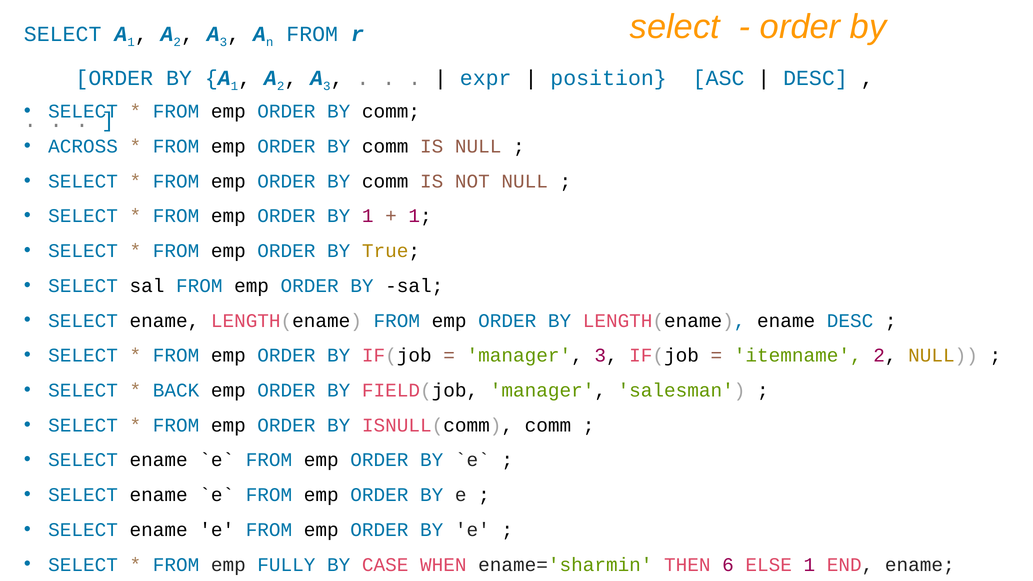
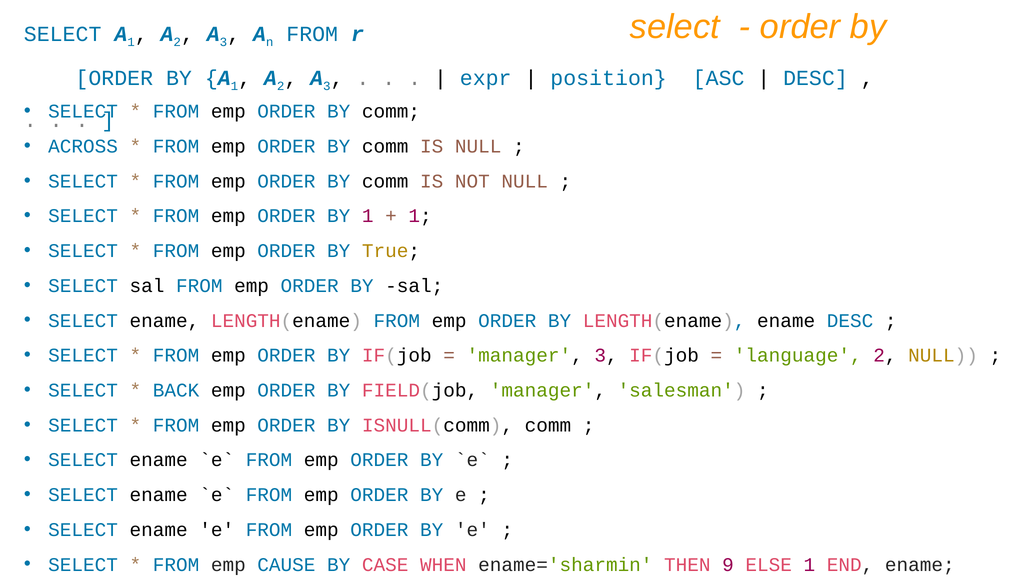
itemname: itemname -> language (798, 356)
FULLY: FULLY -> CAUSE (286, 565)
6: 6 -> 9 (728, 565)
